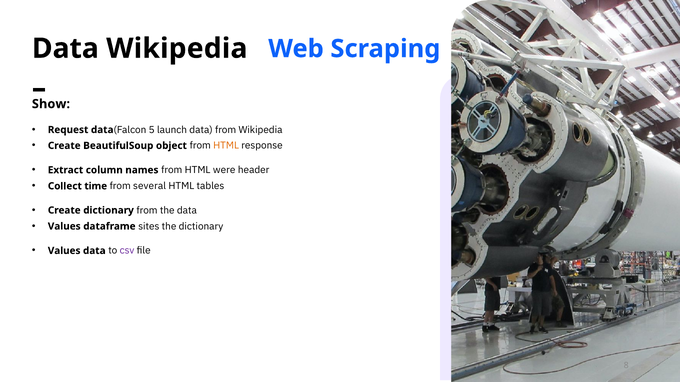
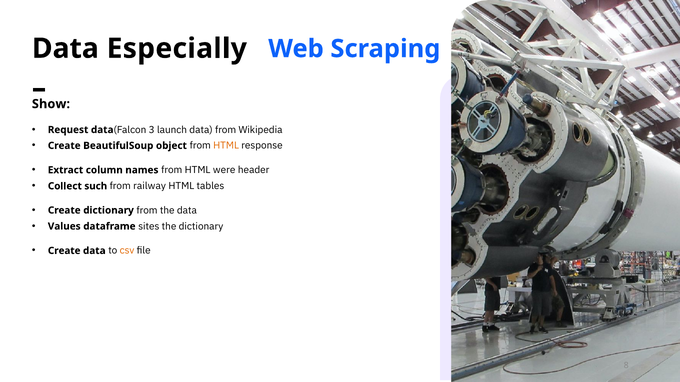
Data Wikipedia: Wikipedia -> Especially (177, 49)
5: 5 -> 3 (152, 130)
time: time -> such (96, 186)
several: several -> railway (150, 186)
Values: Values -> Create (64, 251)
csv colour: purple -> orange (127, 251)
